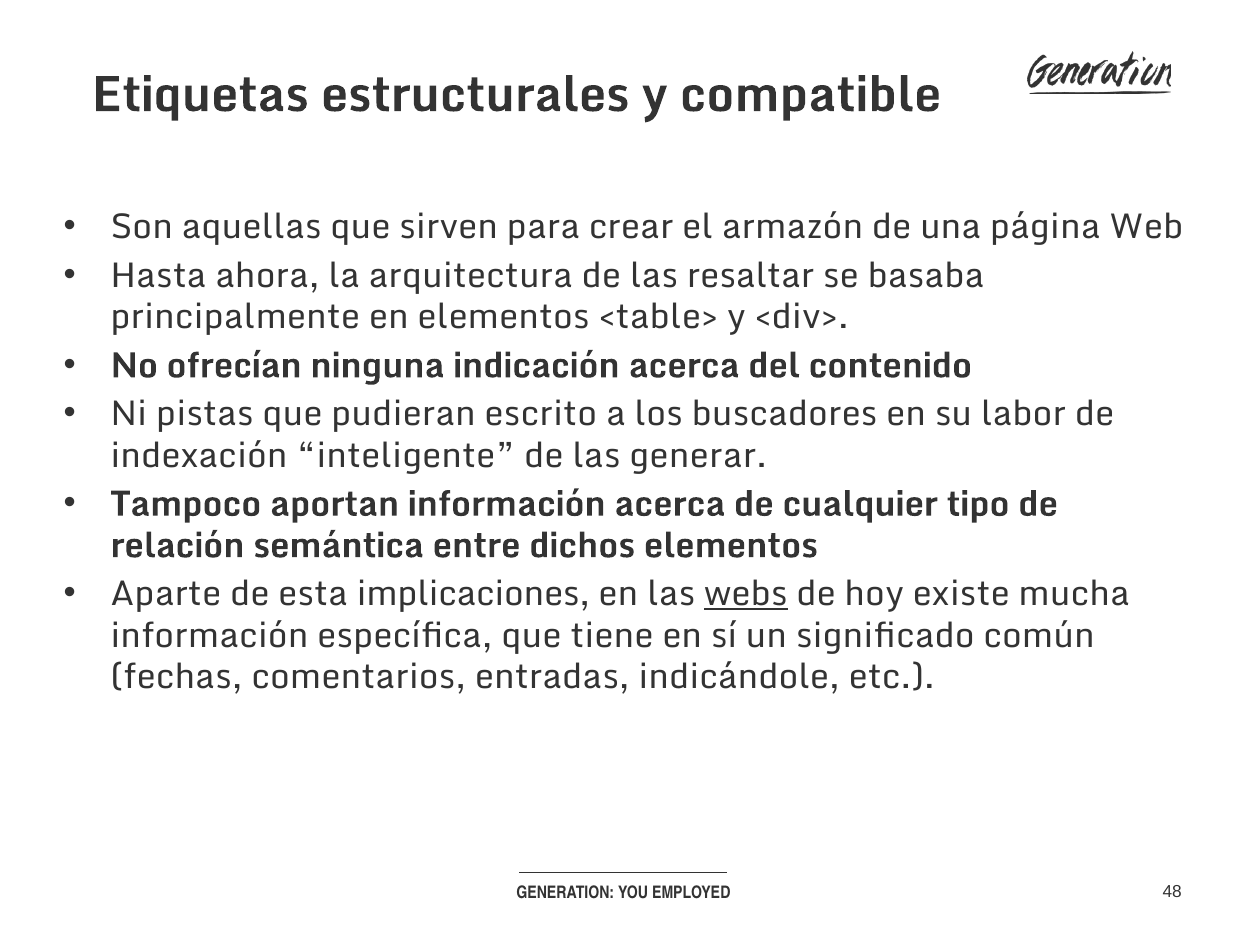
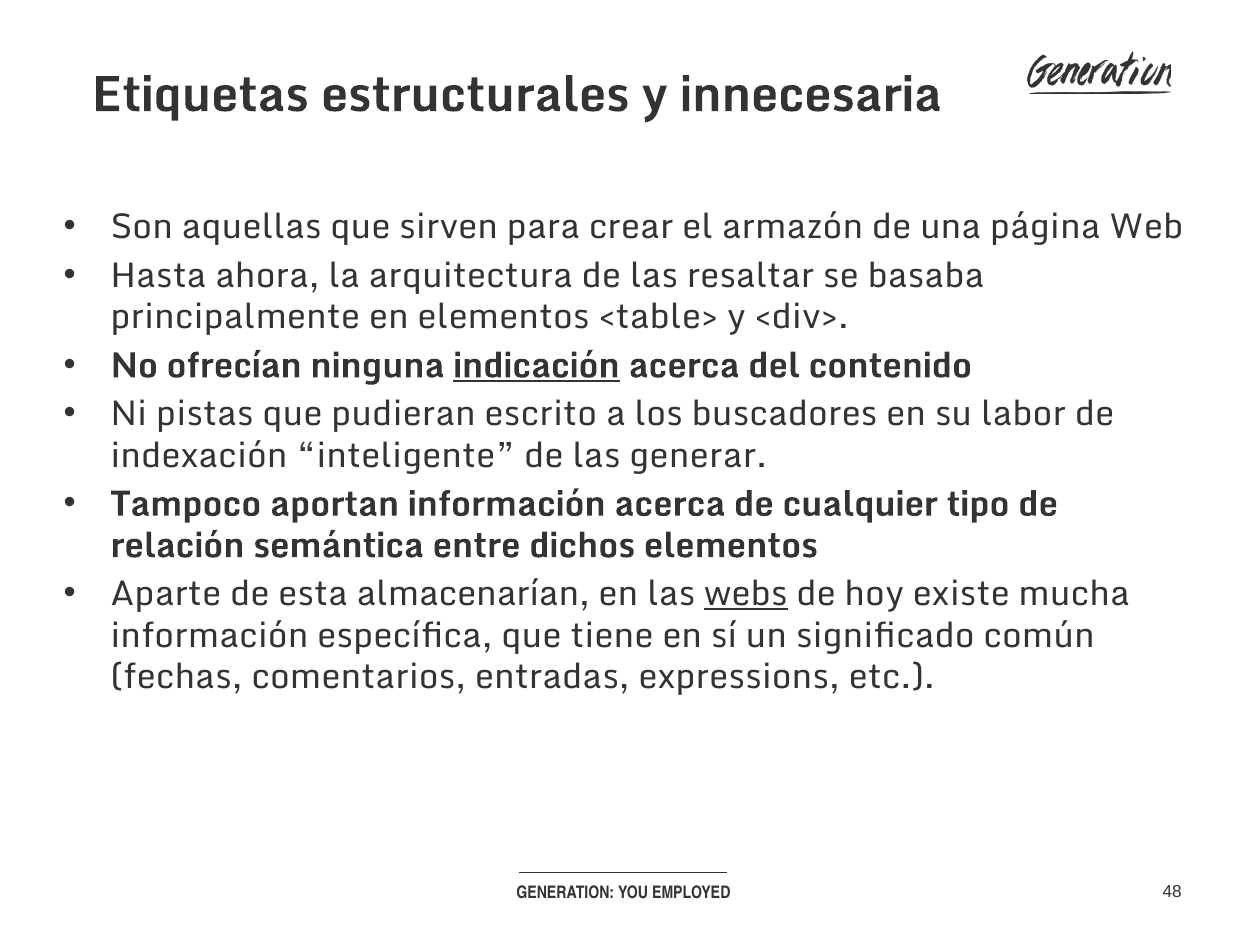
compatible: compatible -> innecesaria (811, 95)
indicación underline: none -> present (536, 366)
implicaciones: implicaciones -> almacenarían (473, 594)
indicándole: indicándole -> expressions (739, 677)
